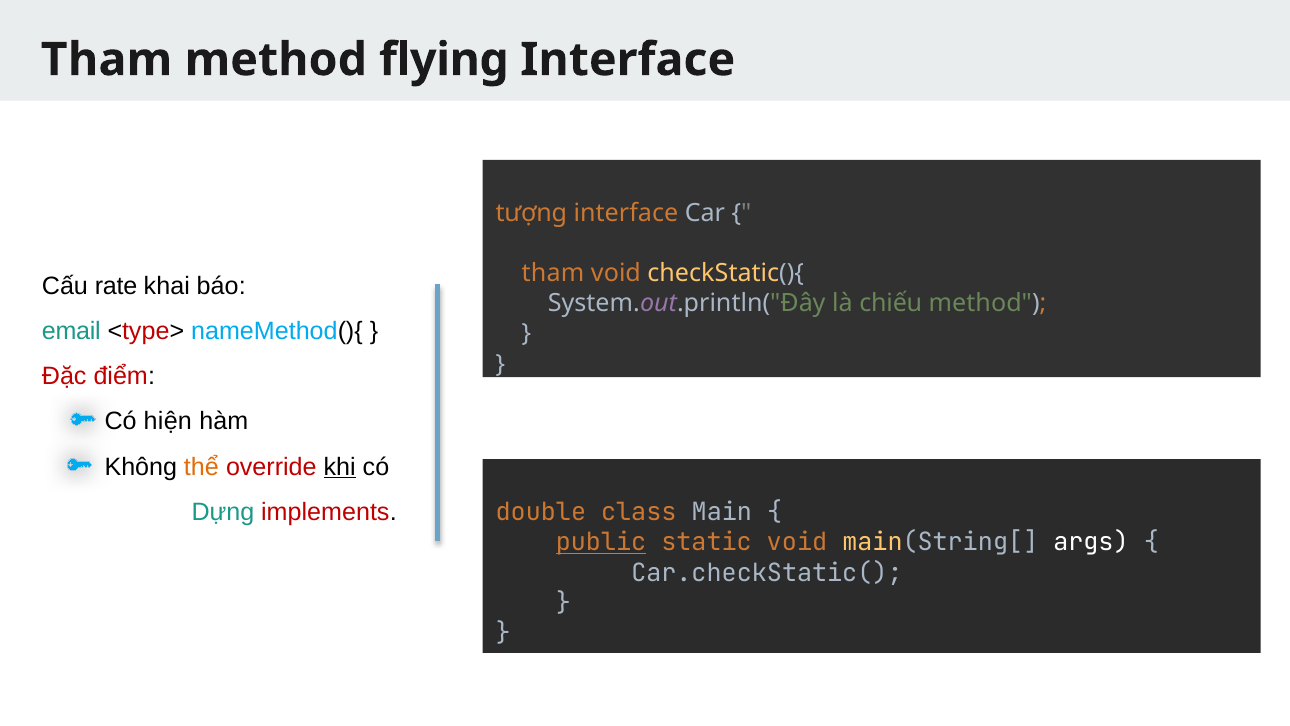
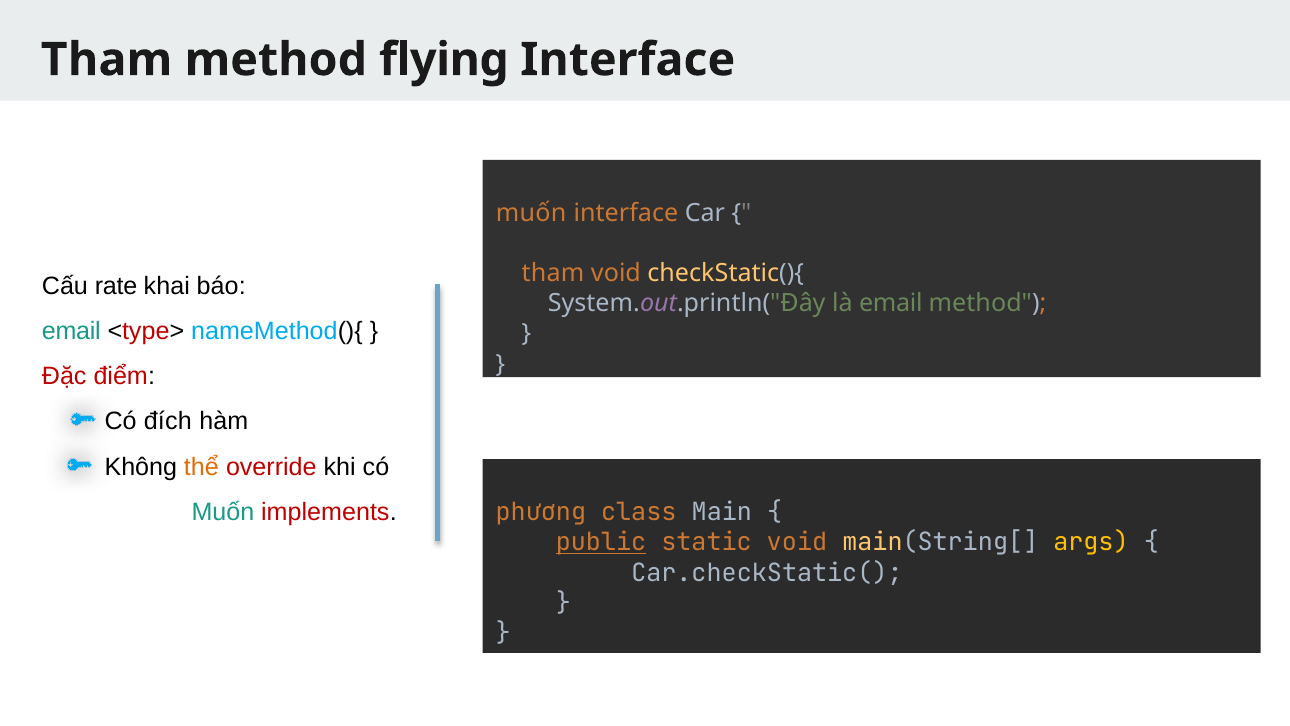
tượng: tượng -> muốn (531, 213)
là chiếu: chiếu -> email (891, 303)
hiện: hiện -> đích (168, 421)
khi underline: present -> none (340, 467)
Dựng: Dựng -> Muốn (223, 512)
double: double -> phương (541, 512)
args colour: white -> yellow (1091, 542)
